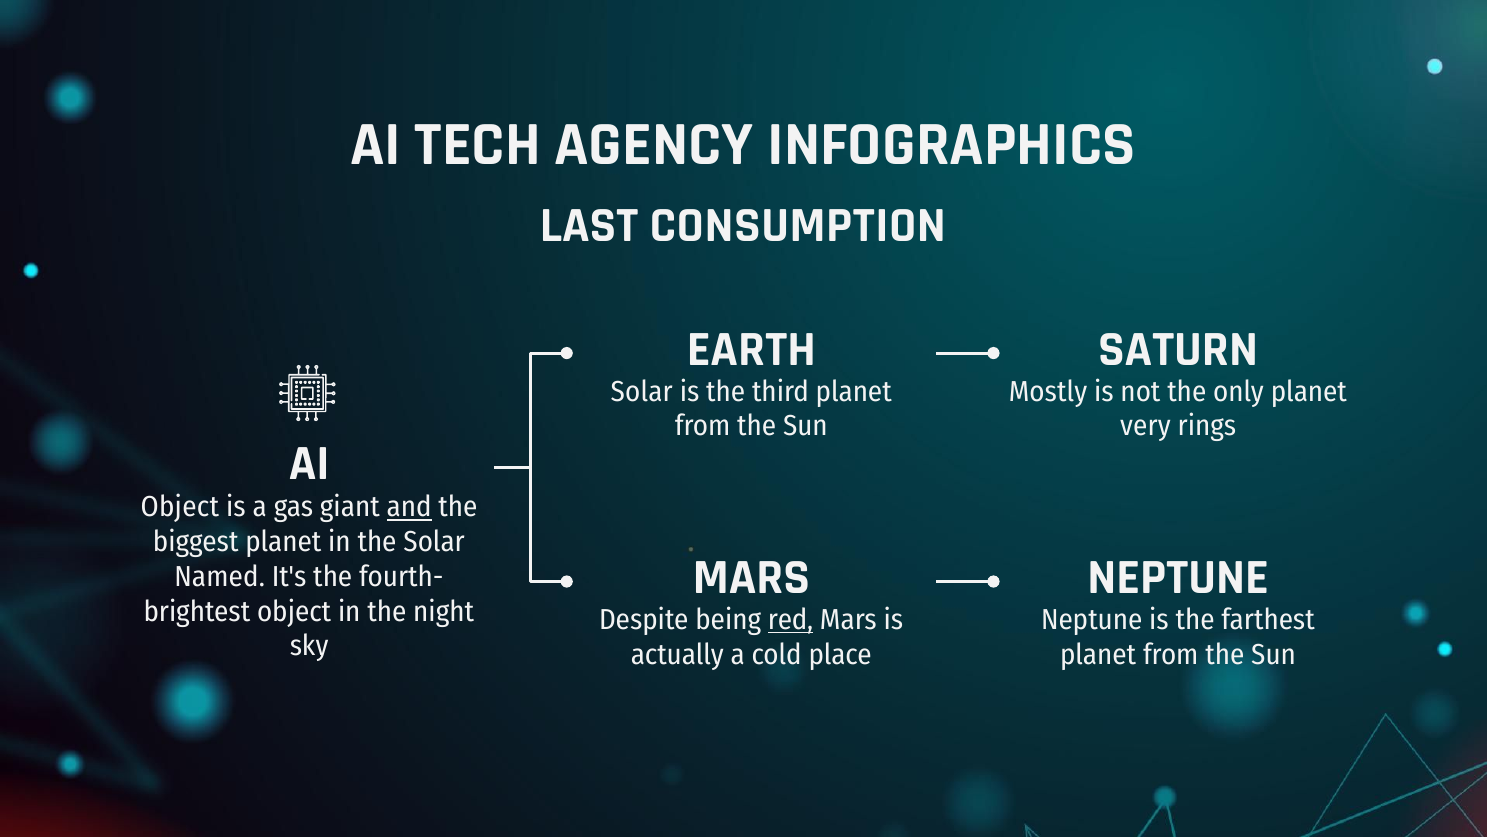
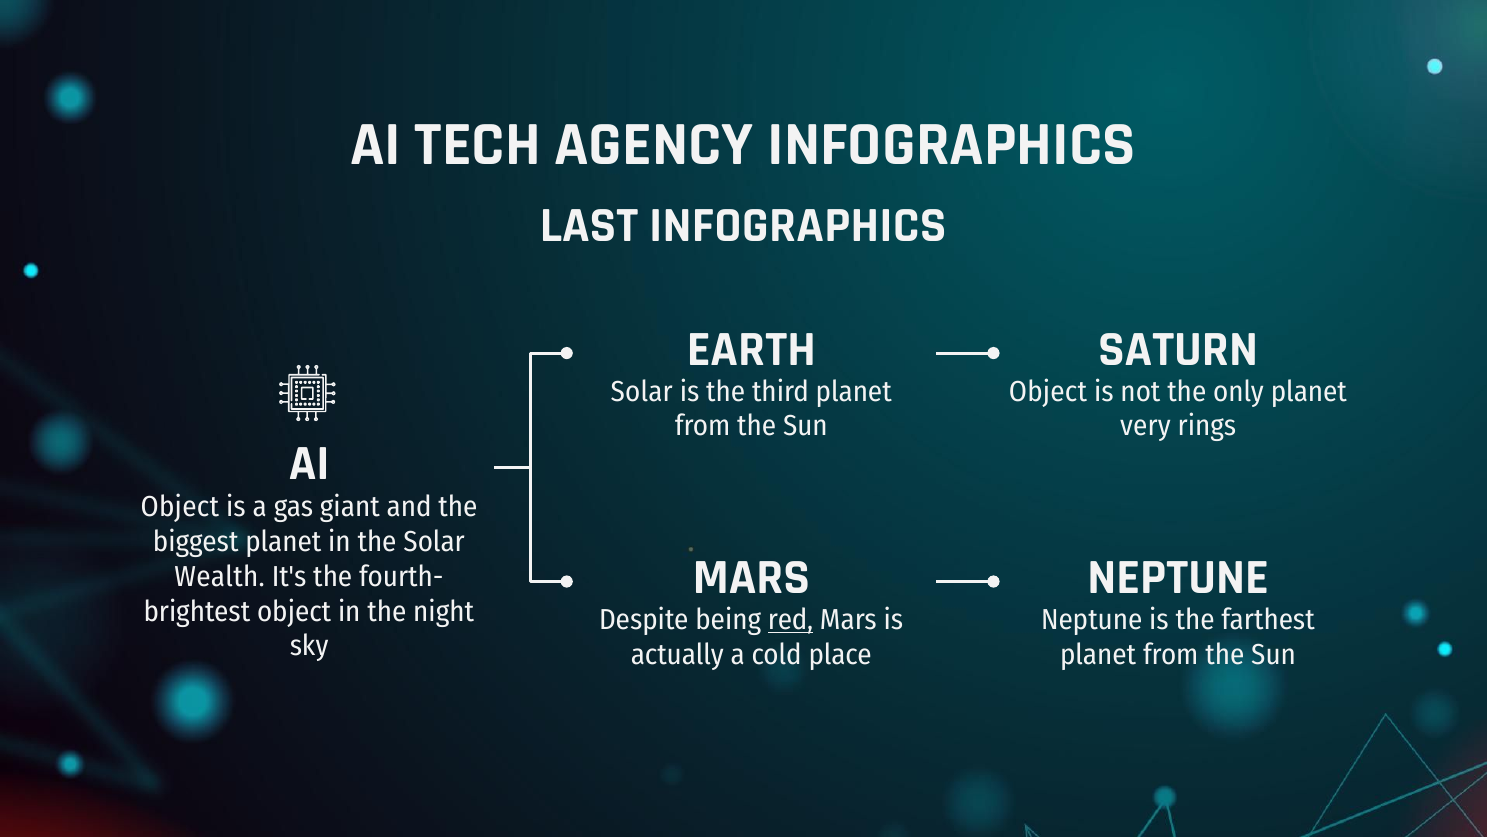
LAST CONSUMPTION: CONSUMPTION -> INFOGRAPHICS (798, 225)
Mostly: Mostly -> Object (1048, 391)
and underline: present -> none (409, 507)
Named: Named -> Wealth (220, 576)
